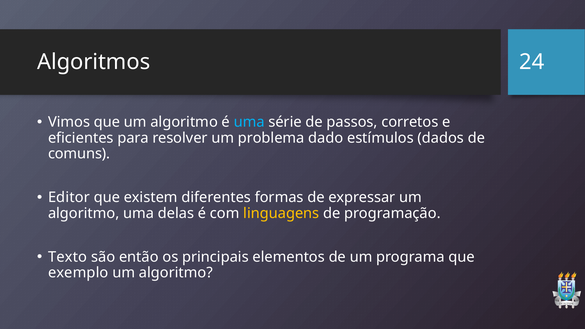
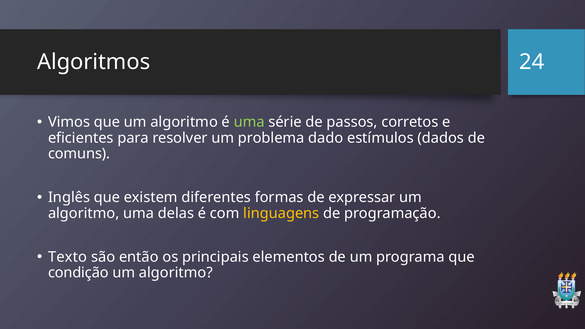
uma colour: light blue -> light green (249, 122)
Editor: Editor -> Inglês (69, 197)
exemplo: exemplo -> condição (78, 273)
